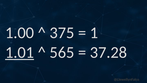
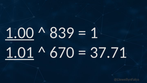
1.00 underline: none -> present (20, 33)
375: 375 -> 839 (62, 33)
565: 565 -> 670 (62, 52)
37.28: 37.28 -> 37.71 (108, 52)
